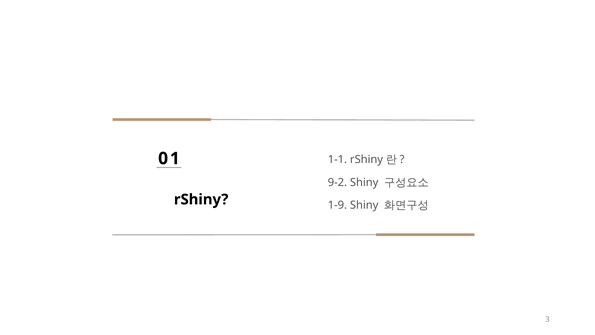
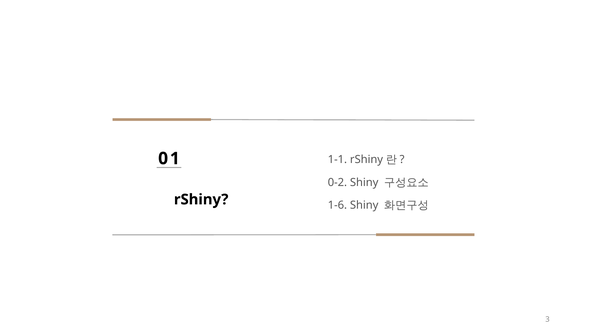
9-2: 9-2 -> 0-2 (337, 182)
1-9: 1-9 -> 1-6 (337, 205)
